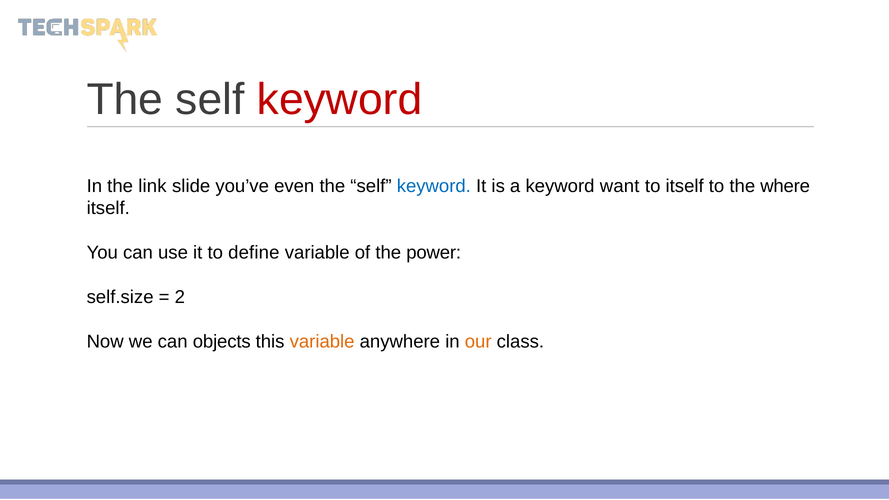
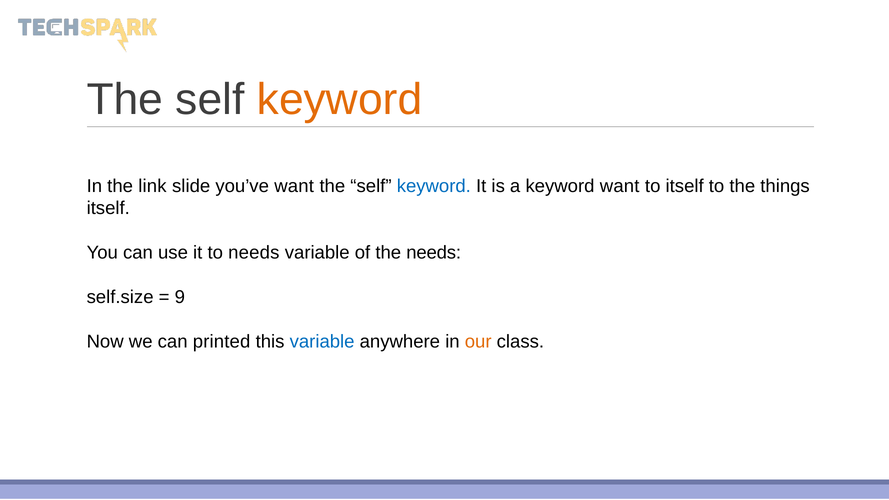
keyword colour: red -> orange (340, 100)
you’ve even: even -> want (294, 186)
where: where -> things (785, 186)
to define: define -> needs (254, 253)
the power: power -> needs (434, 253)
2: 2 -> 9 (180, 297)
objects: objects -> printed (222, 342)
variable colour: orange -> blue (322, 342)
